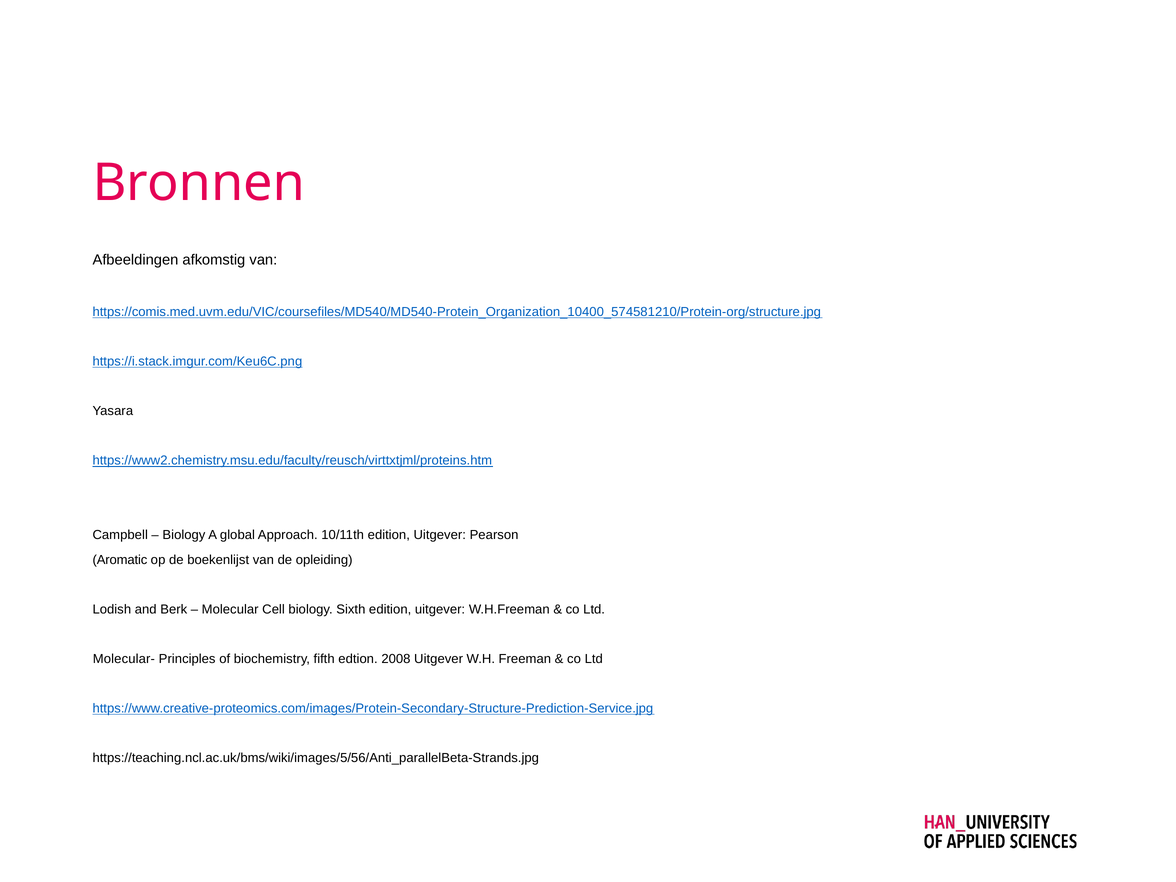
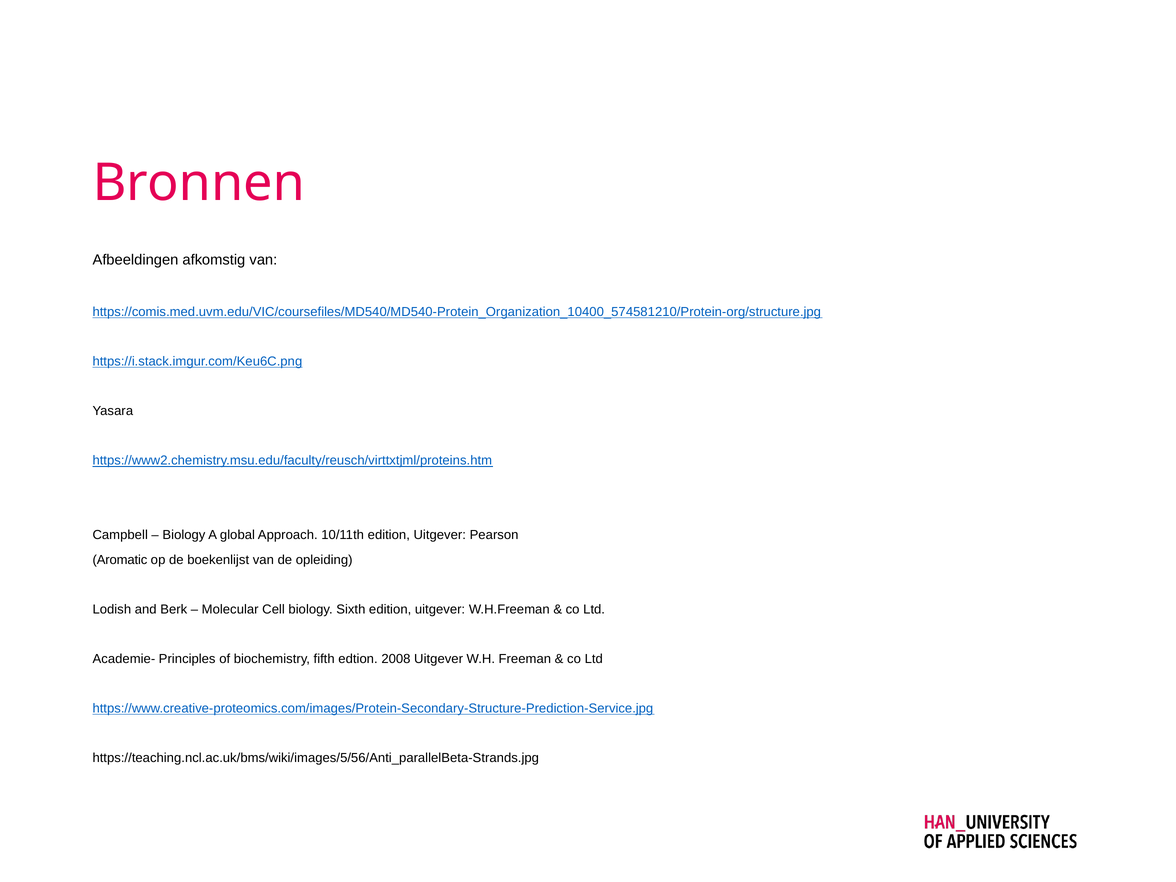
Molecular-: Molecular- -> Academie- (124, 659)
